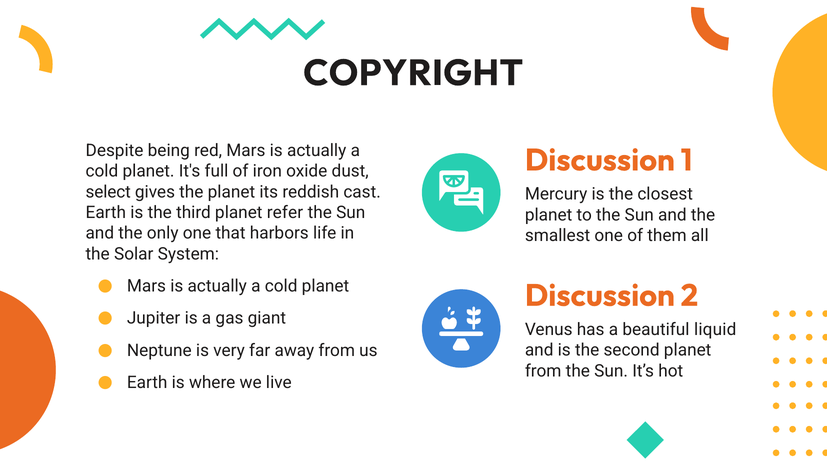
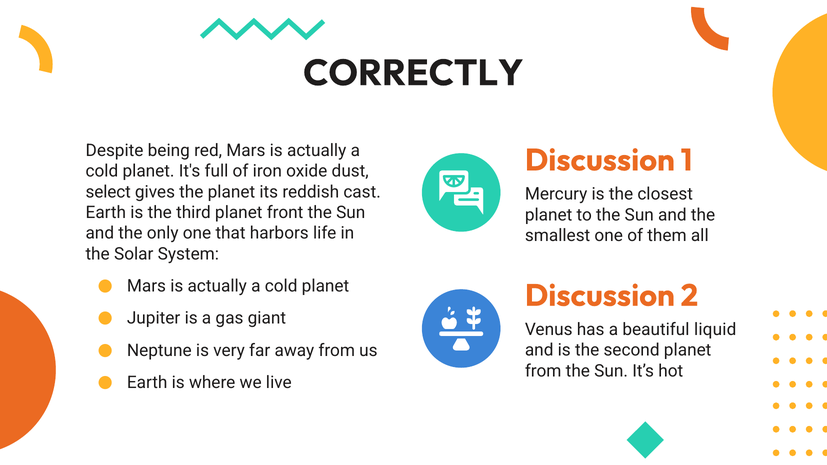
COPYRIGHT: COPYRIGHT -> CORRECTLY (413, 73)
refer: refer -> front (285, 213)
